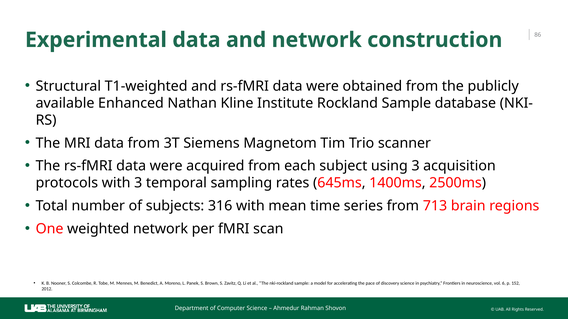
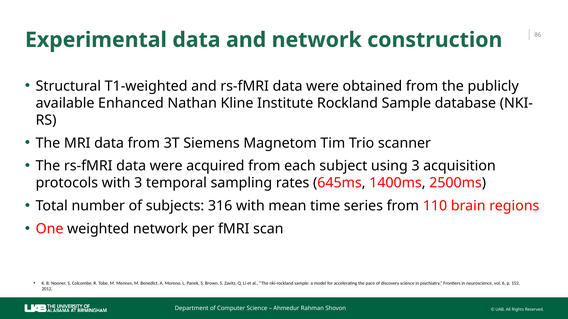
713: 713 -> 110 (435, 206)
